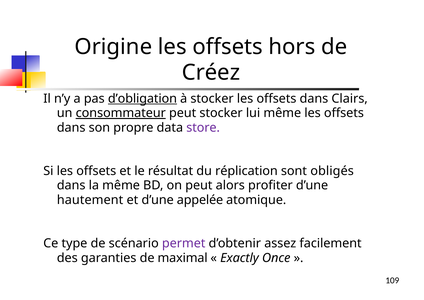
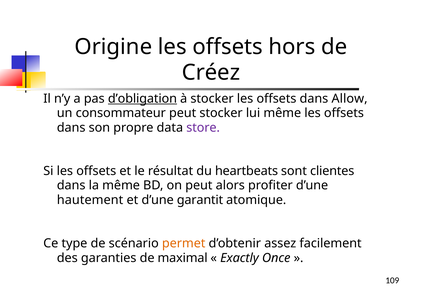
Clairs: Clairs -> Allow (350, 99)
consommateur underline: present -> none (121, 113)
réplication: réplication -> heartbeats (247, 171)
obligés: obligés -> clientes (332, 171)
appelée: appelée -> garantit (200, 200)
permet colour: purple -> orange (184, 243)
